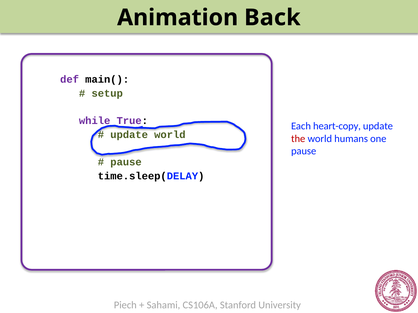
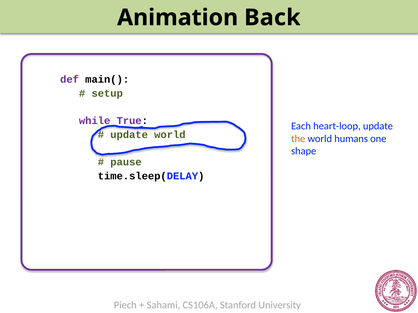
heart-copy: heart-copy -> heart-loop (337, 126)
the colour: red -> orange (298, 139)
pause: pause -> shape (304, 151)
